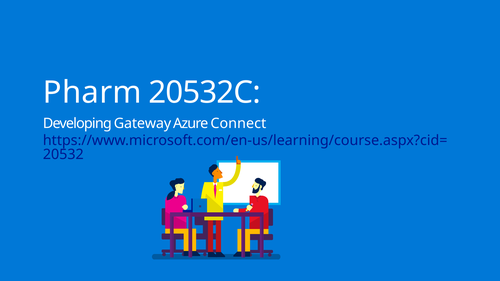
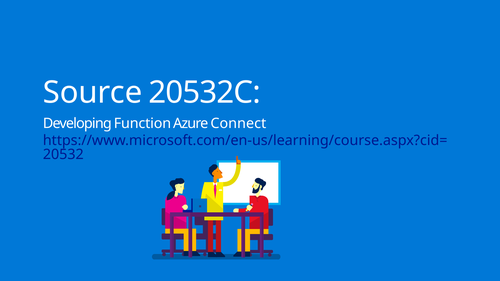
Pharm: Pharm -> Source (93, 93)
Gateway: Gateway -> Function (142, 124)
